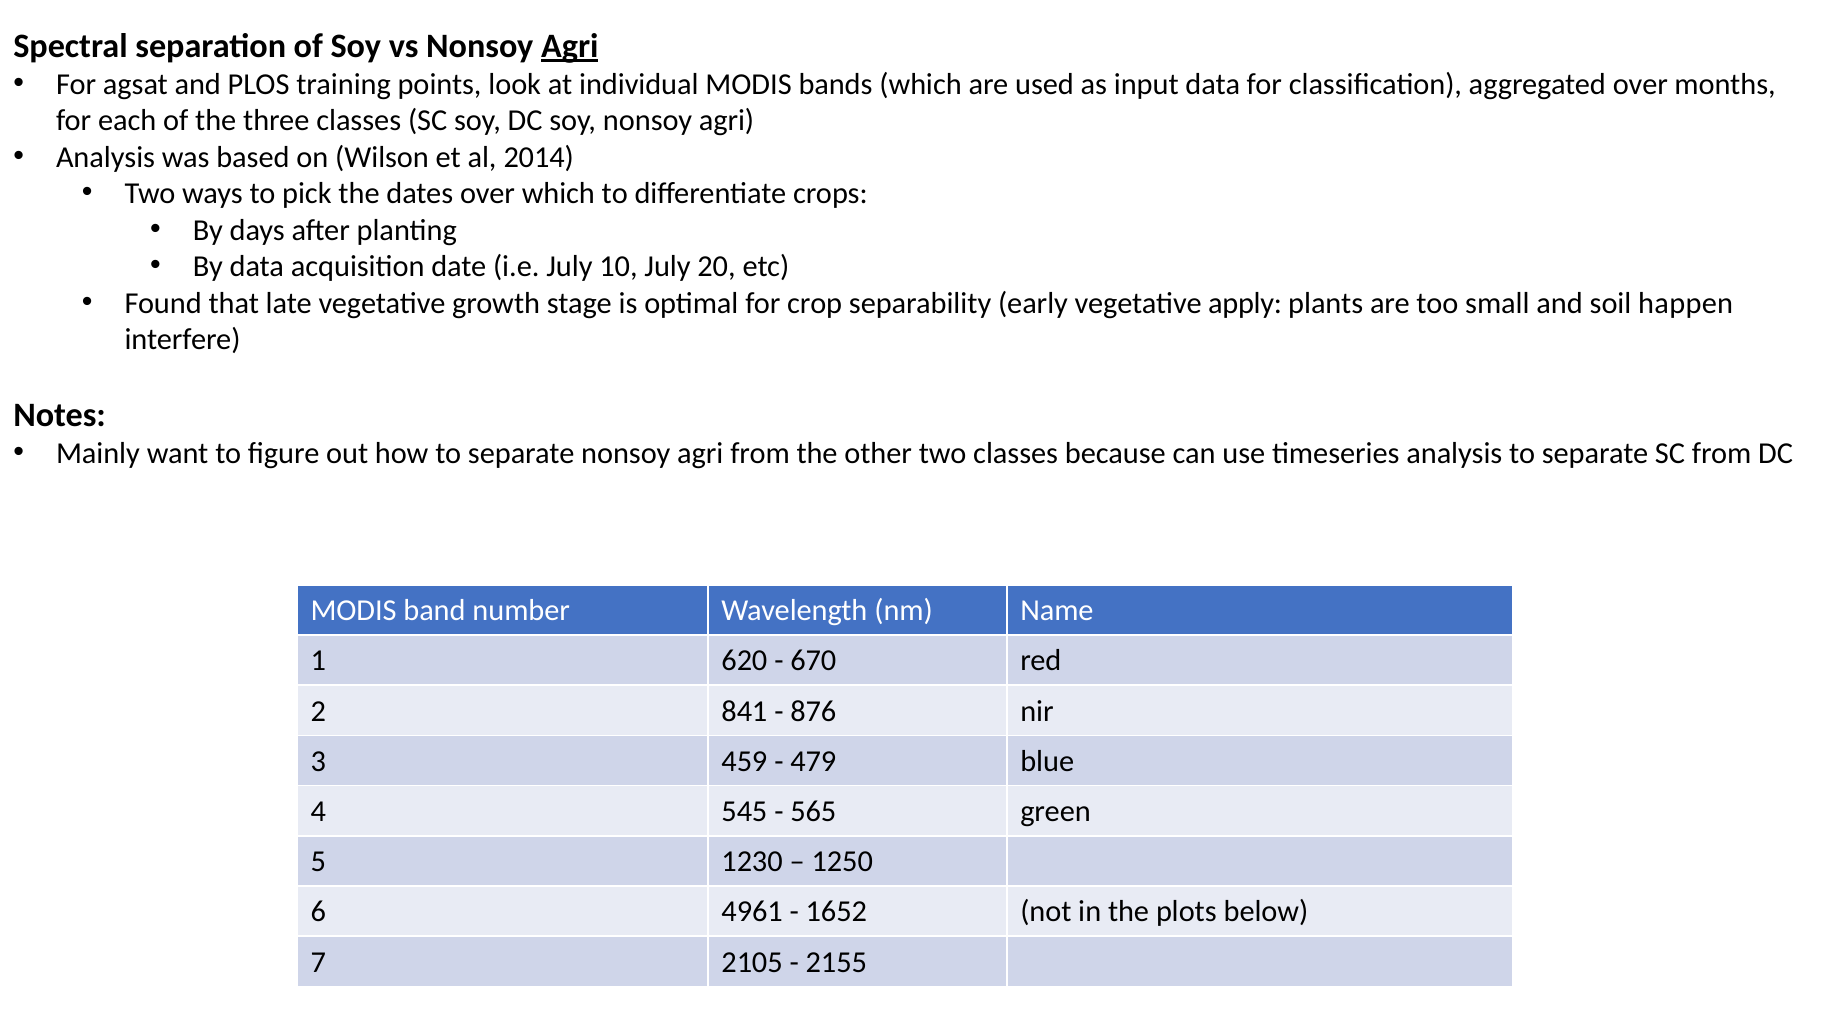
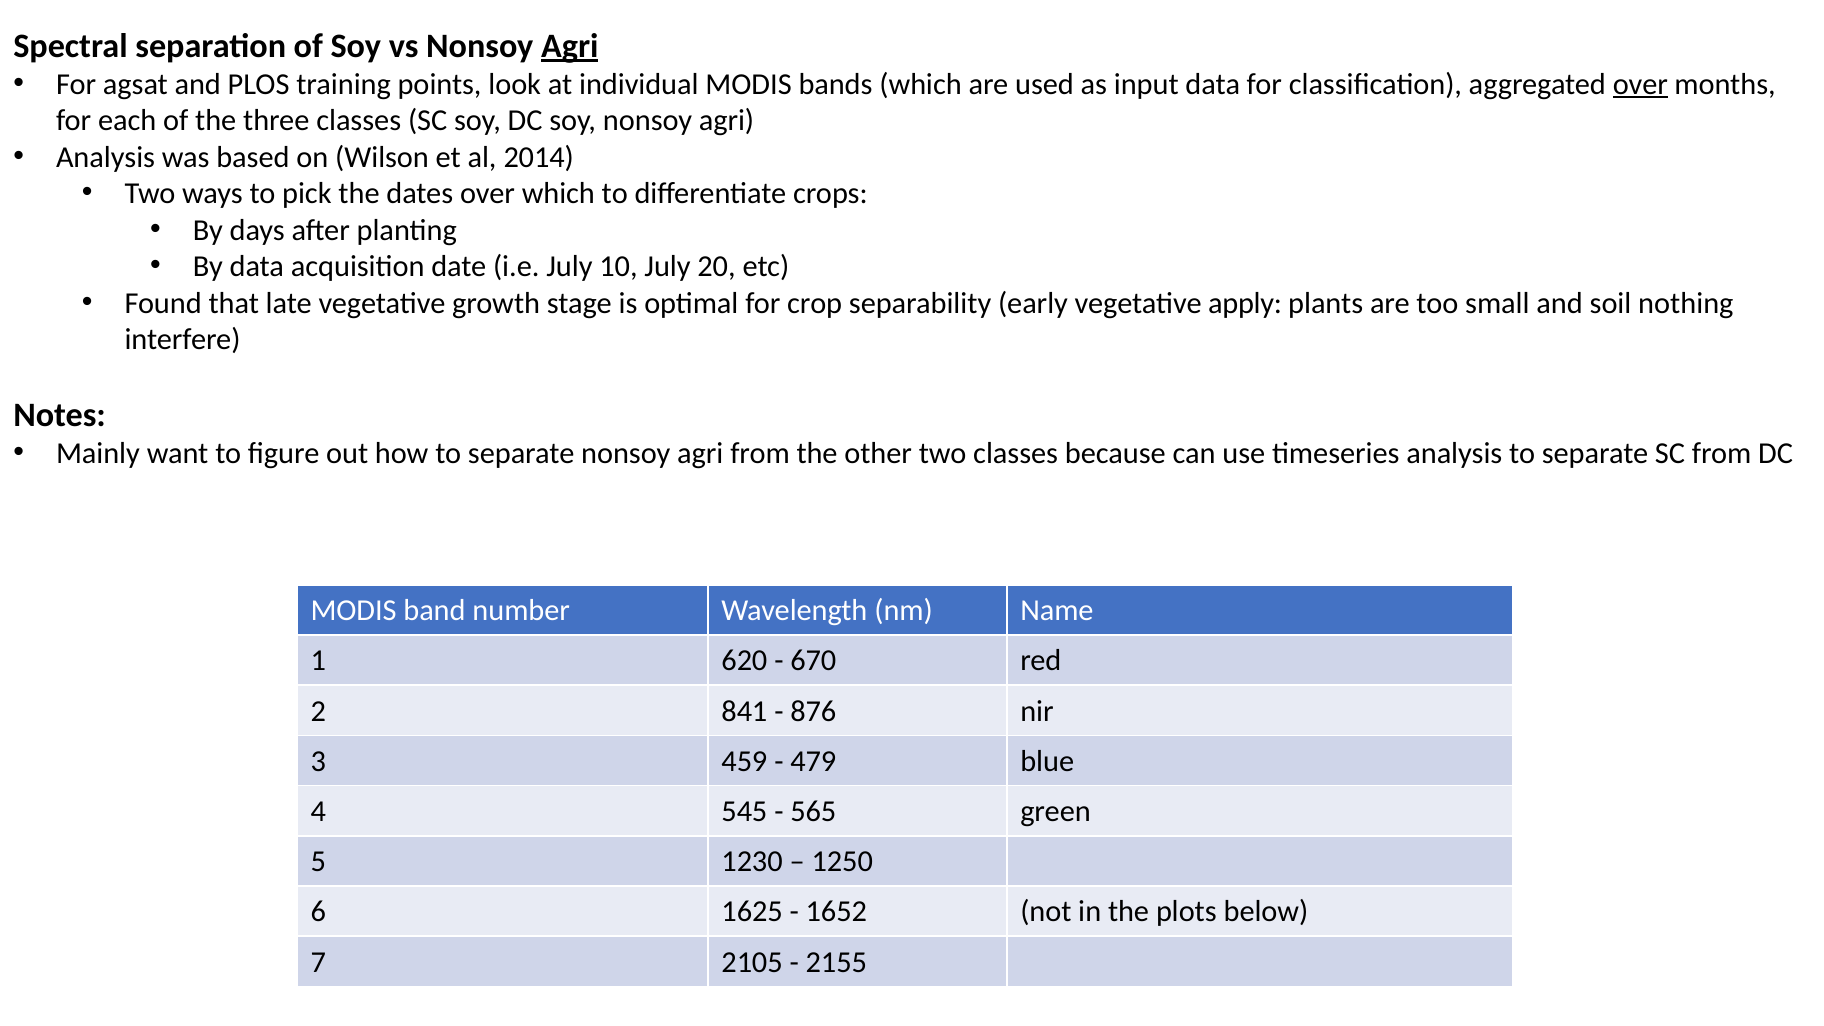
over underline: none -> present (1640, 84)
happen: happen -> nothing (1686, 303)
4961: 4961 -> 1625 (752, 912)
